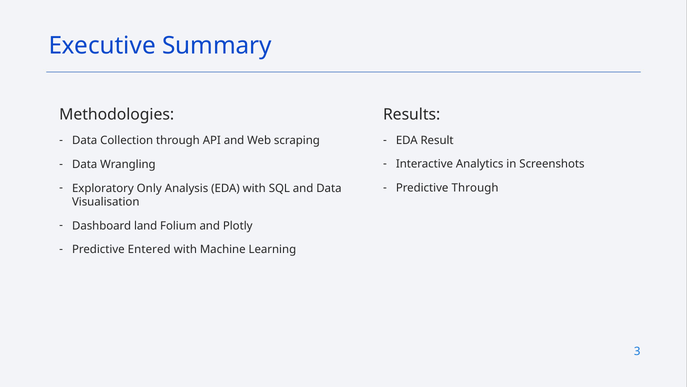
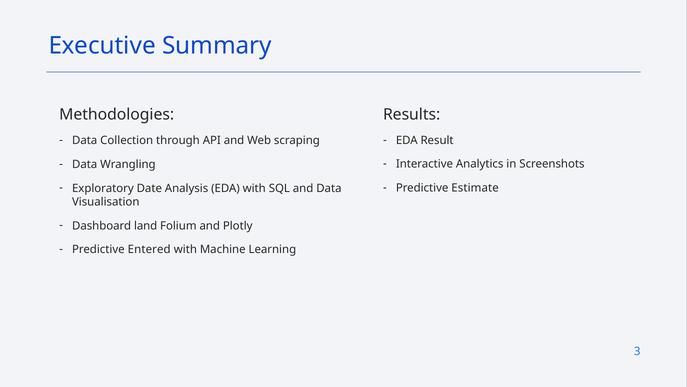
Predictive Through: Through -> Estimate (475, 188)
Only: Only -> Date (149, 188)
